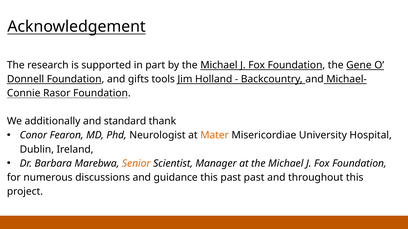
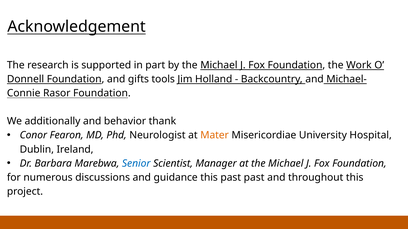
Gene: Gene -> Work (359, 65)
standard: standard -> behavior (125, 122)
Senior colour: orange -> blue (136, 164)
